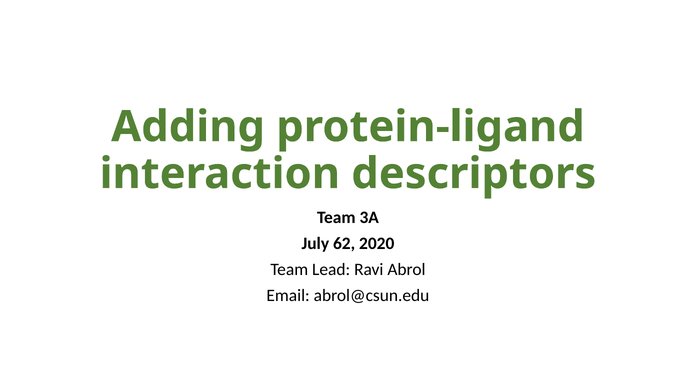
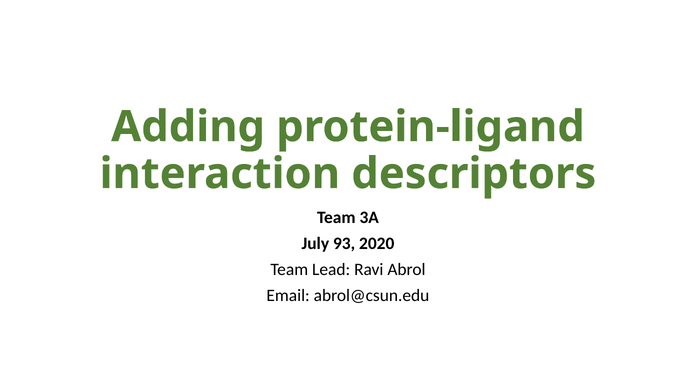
62: 62 -> 93 (344, 244)
